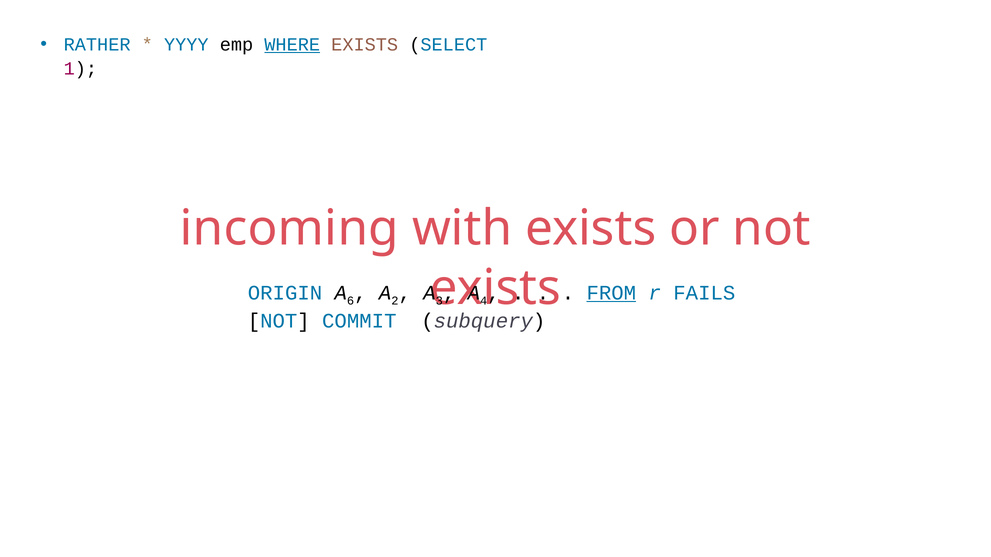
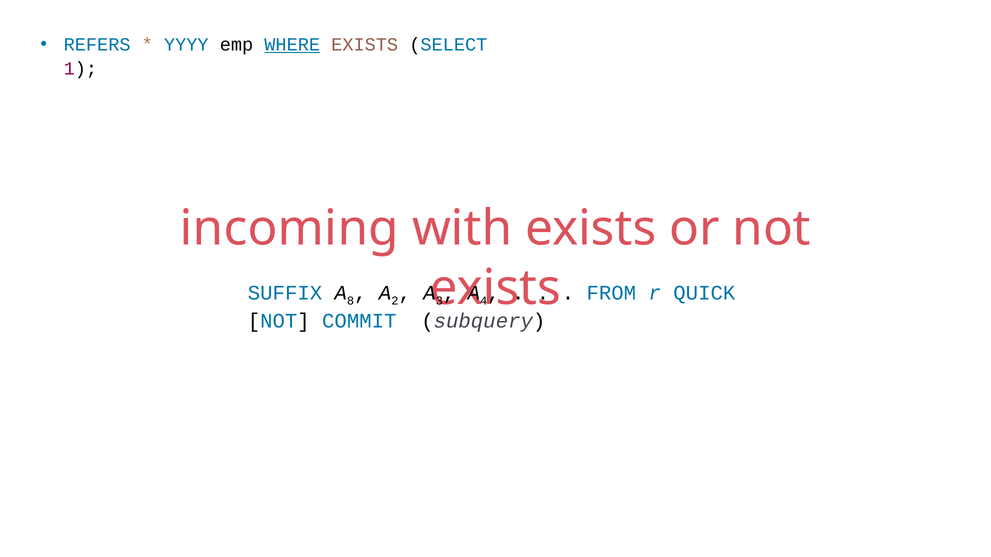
RATHER: RATHER -> REFERS (97, 45)
ORIGIN: ORIGIN -> SUFFIX (285, 293)
6: 6 -> 8 (351, 301)
FROM underline: present -> none (611, 293)
FAILS: FAILS -> QUICK (704, 293)
